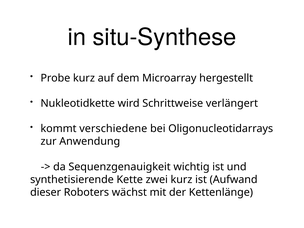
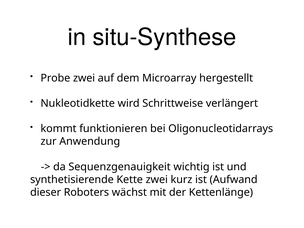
Probe kurz: kurz -> zwei (84, 78)
verschiedene: verschiedene -> funktionieren (113, 129)
